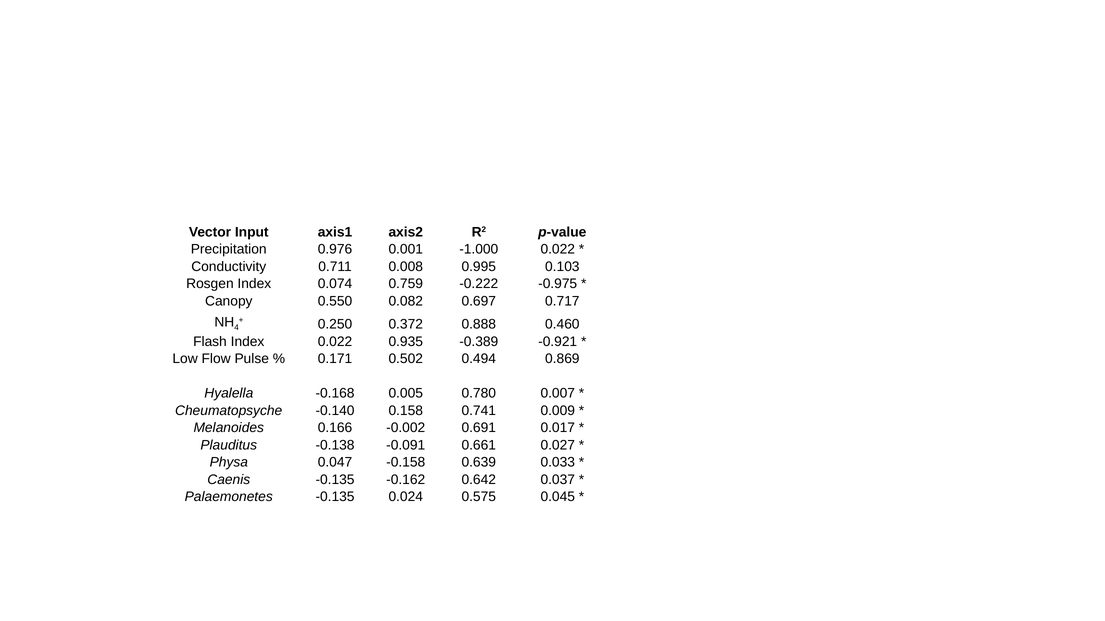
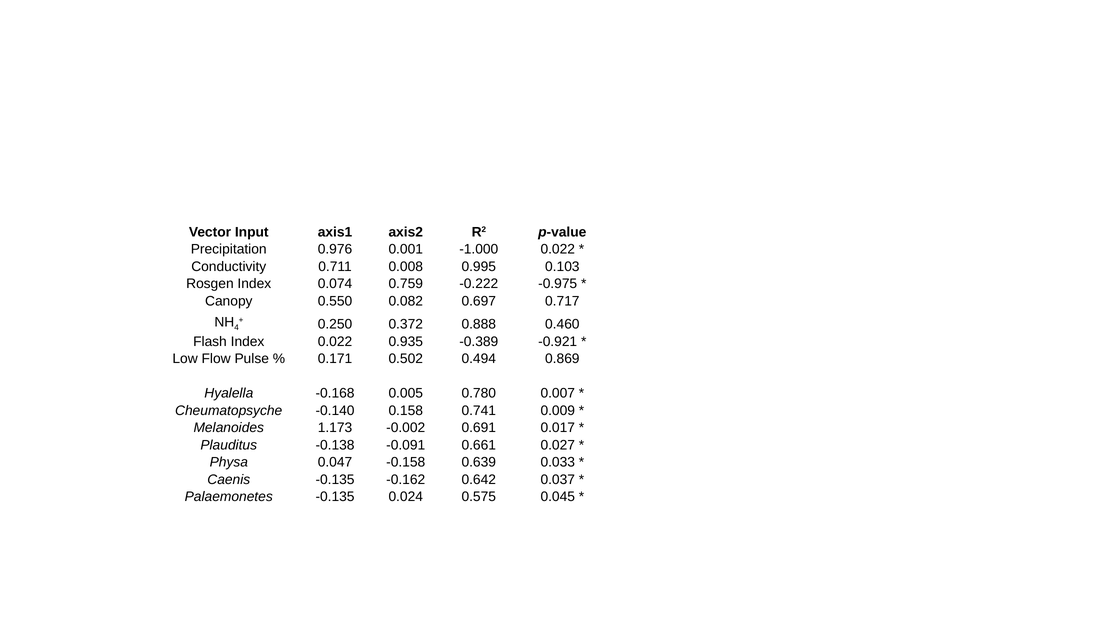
0.166: 0.166 -> 1.173 (335, 428)
